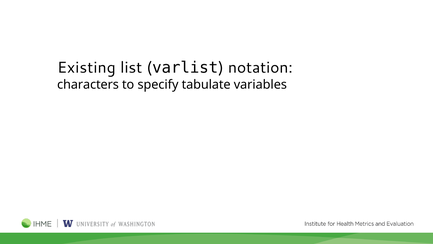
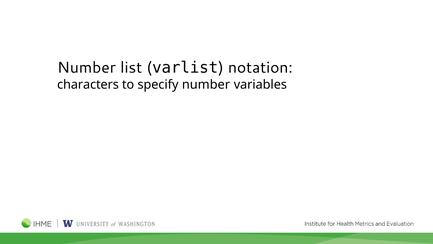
Existing: Existing -> Number (87, 68)
specify tabulate: tabulate -> number (206, 84)
